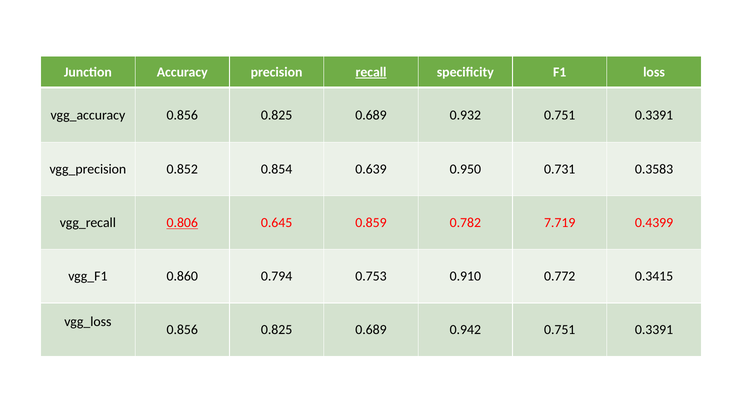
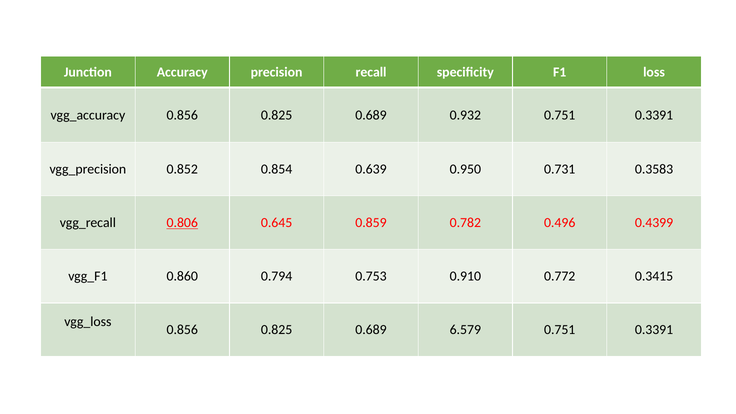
recall underline: present -> none (371, 72)
7.719: 7.719 -> 0.496 (560, 223)
0.942: 0.942 -> 6.579 (465, 330)
